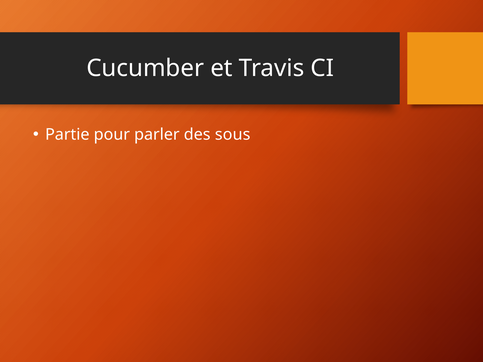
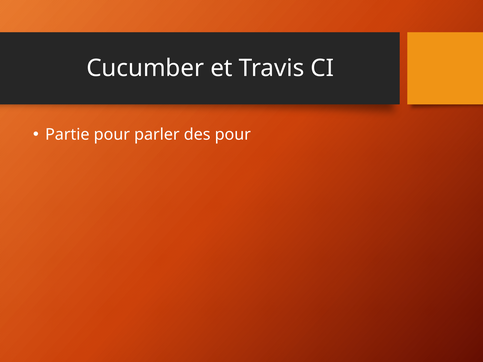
des sous: sous -> pour (233, 134)
